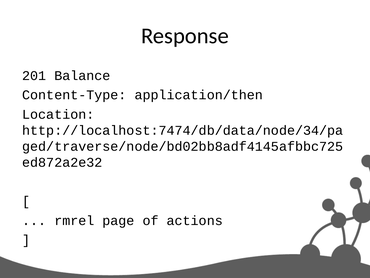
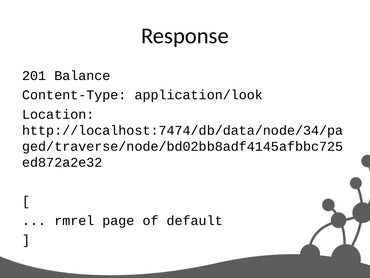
application/then: application/then -> application/look (199, 95)
actions: actions -> default (195, 220)
